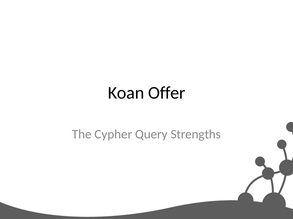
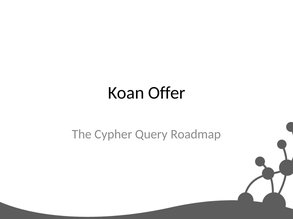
Strengths: Strengths -> Roadmap (196, 135)
